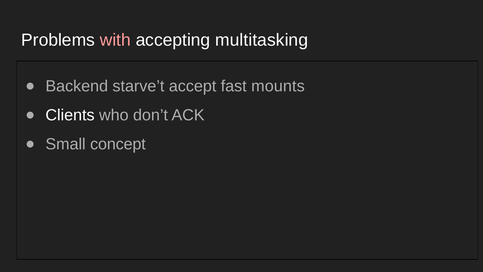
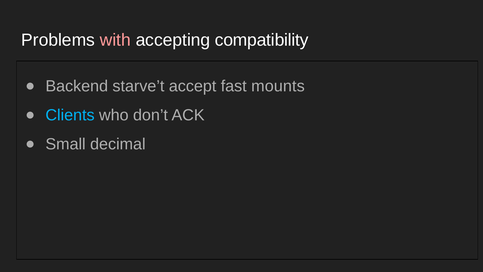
multitasking: multitasking -> compatibility (262, 40)
Clients colour: white -> light blue (70, 115)
concept: concept -> decimal (118, 144)
